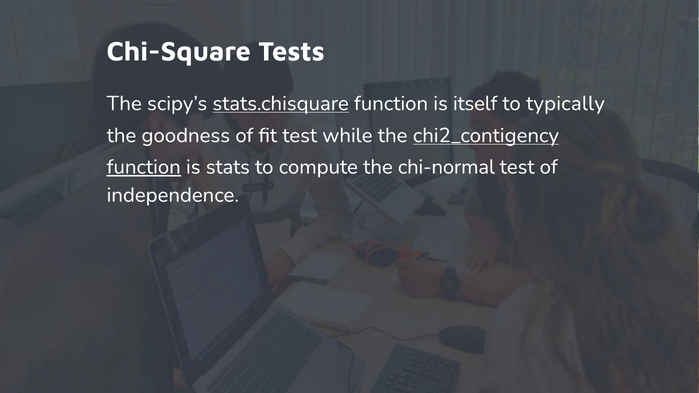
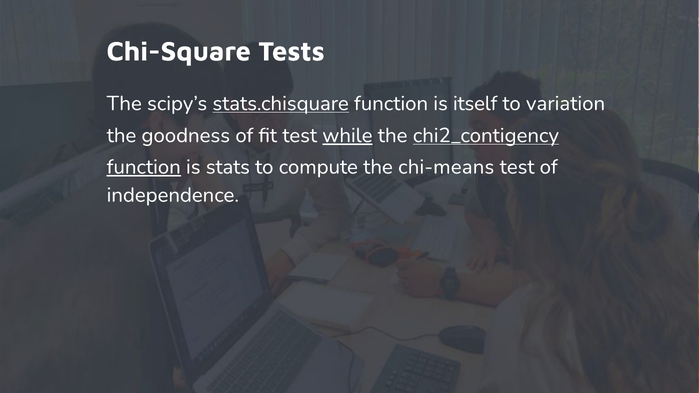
typically: typically -> variation (566, 103)
while underline: none -> present (347, 135)
chi-normal: chi-normal -> chi-means (446, 167)
